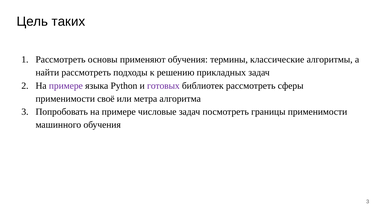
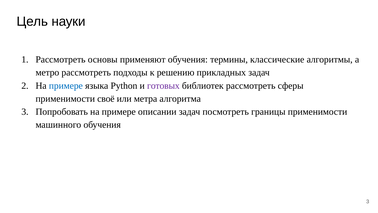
таких: таких -> науки (69, 22)
найти: найти -> метро (47, 72)
примере colour: purple -> blue (66, 86)
числовые: числовые -> описании (157, 112)
